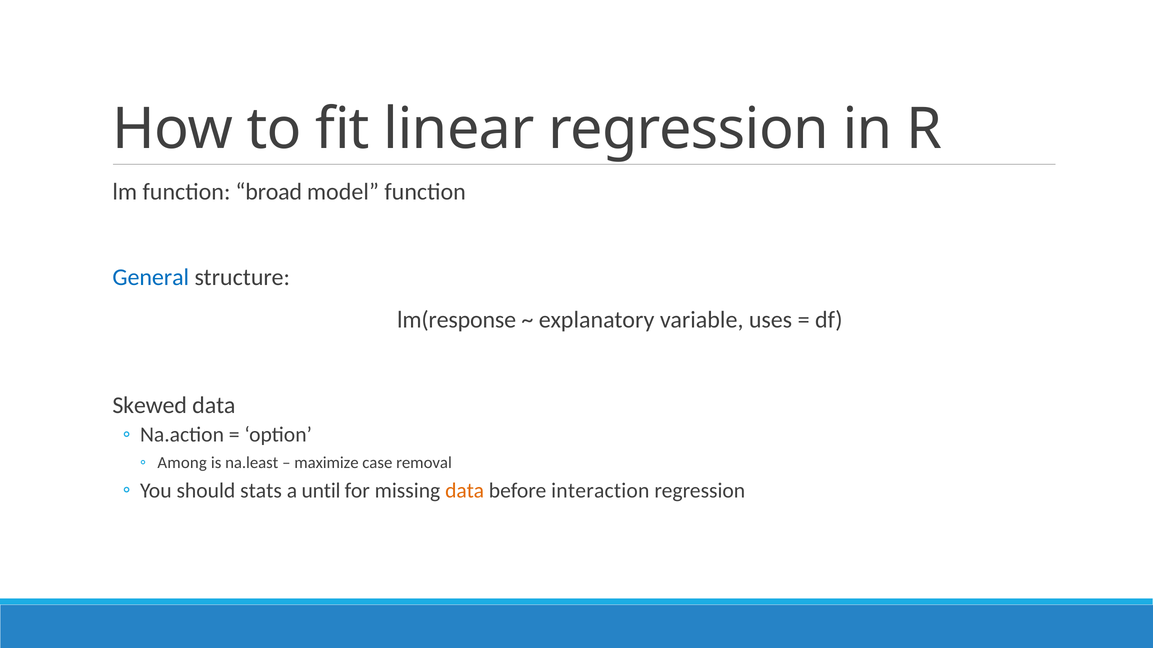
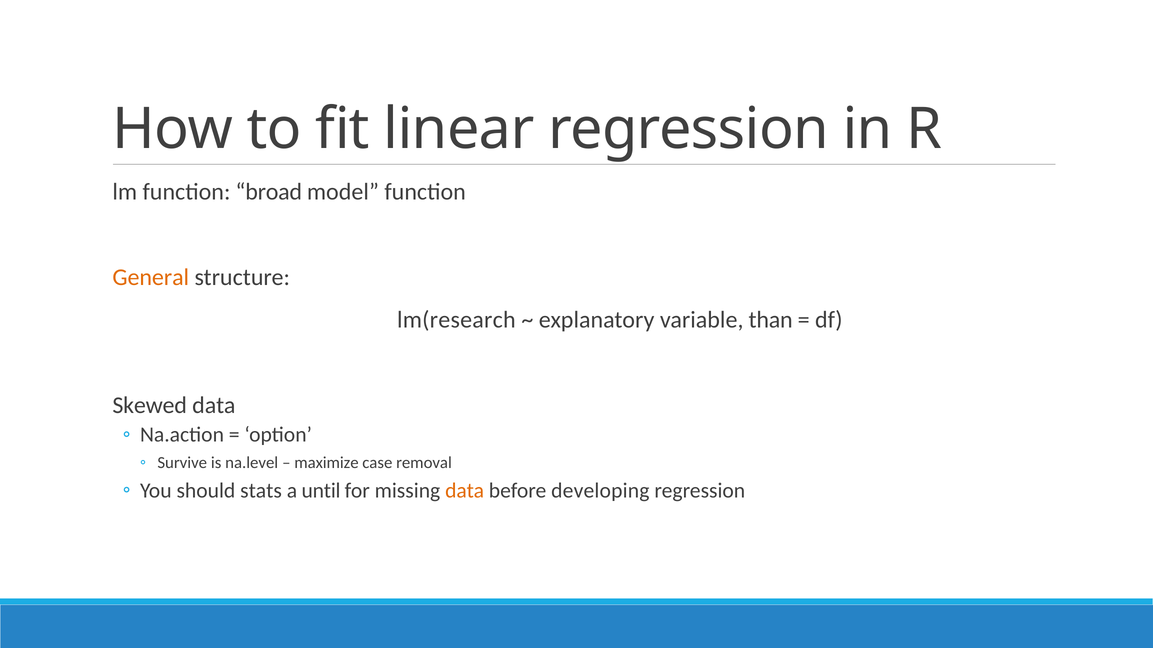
General colour: blue -> orange (151, 277)
lm(response: lm(response -> lm(research (456, 320)
uses: uses -> than (771, 320)
Among: Among -> Survive (182, 463)
na.least: na.least -> na.level (252, 463)
interaction: interaction -> developing (600, 491)
